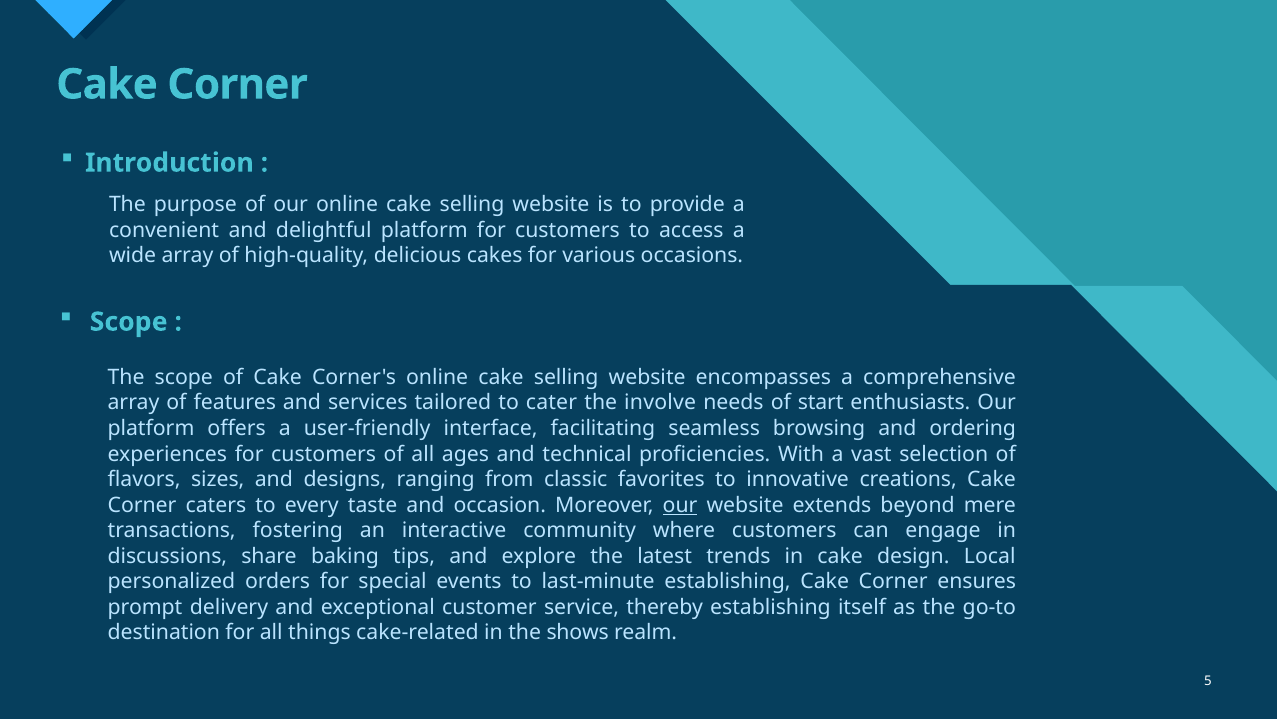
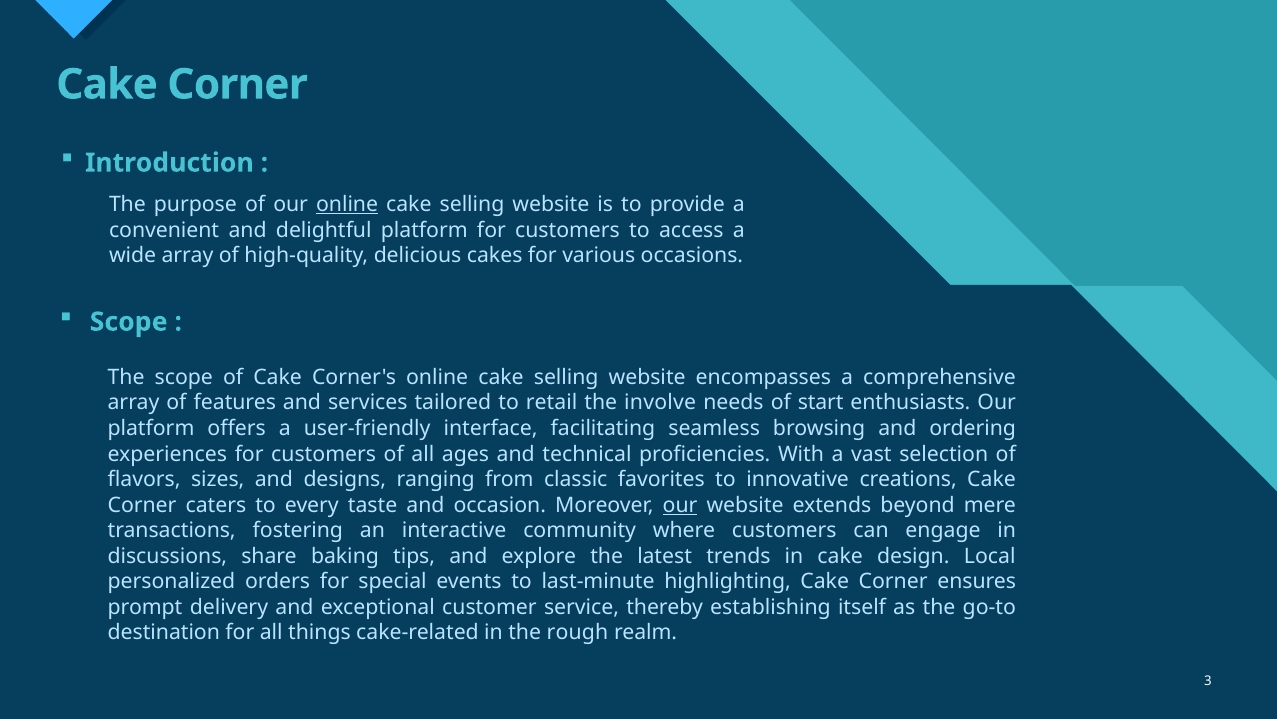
online underline: none -> present (347, 204)
cater: cater -> retail (552, 403)
last-minute establishing: establishing -> highlighting (728, 581)
shows: shows -> rough (577, 632)
5: 5 -> 3 (1208, 680)
